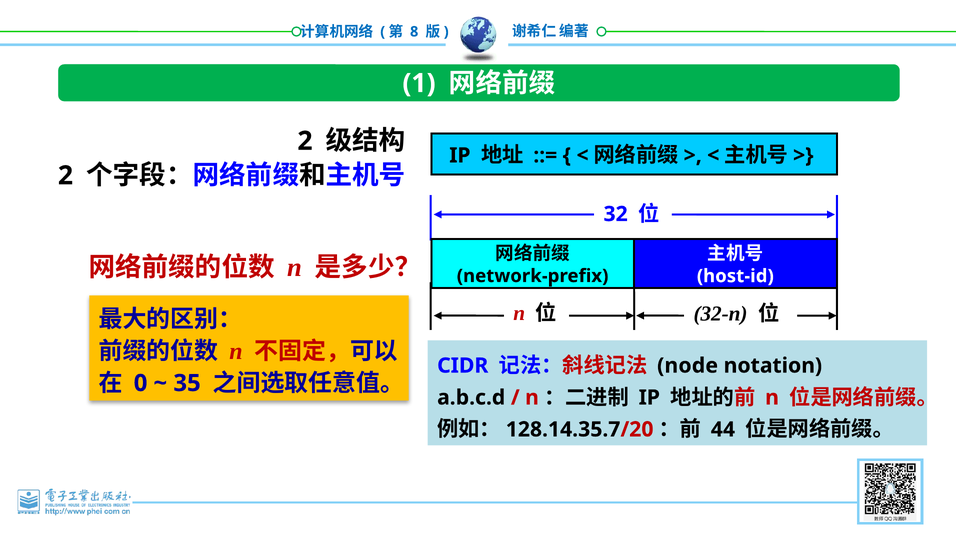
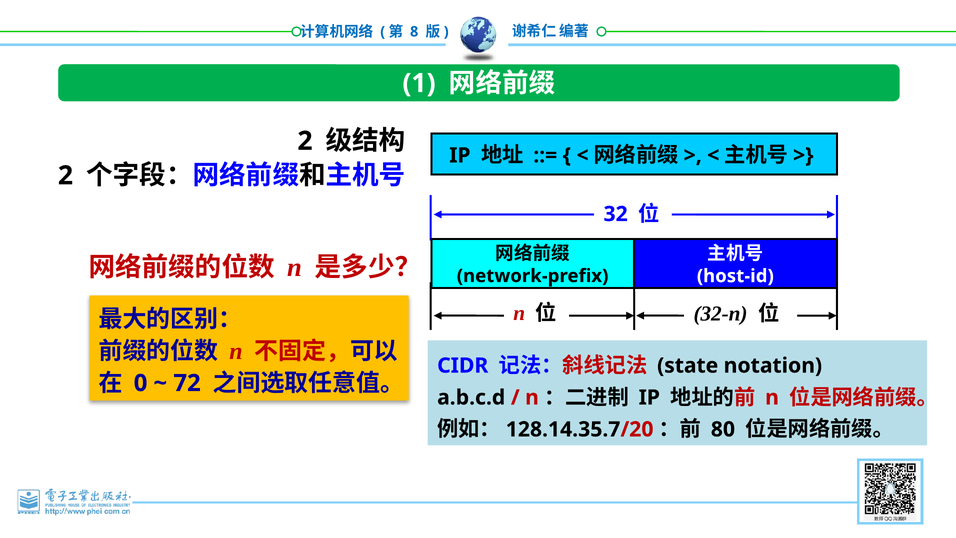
node: node -> state (688, 365)
35: 35 -> 72 (187, 383)
44: 44 -> 80 (723, 429)
